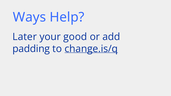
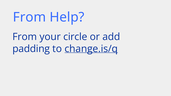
Ways: Ways -> From (29, 17)
Later: Later -> From (25, 37)
good: good -> circle (75, 37)
